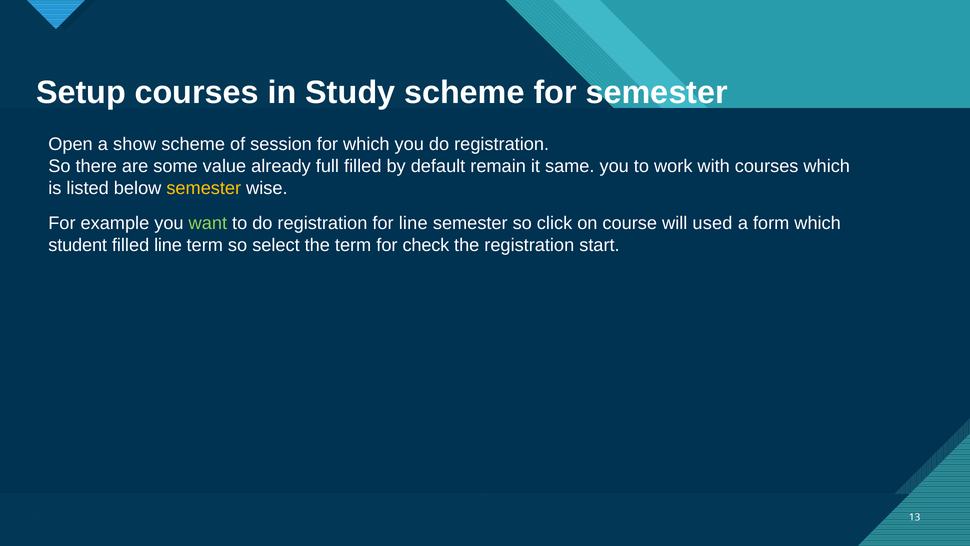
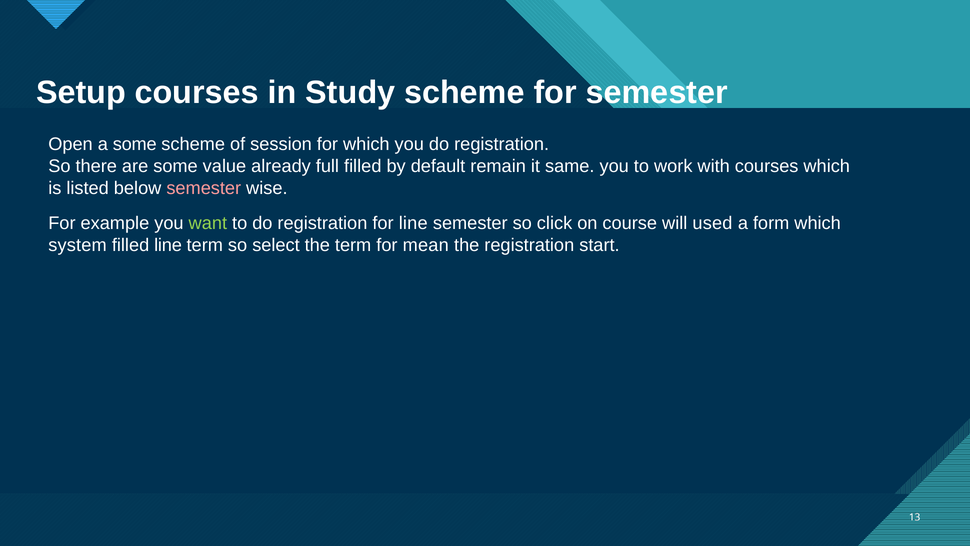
a show: show -> some (135, 144)
semester colour: yellow -> pink (204, 188)
student: student -> system (78, 245)
check: check -> mean (426, 245)
